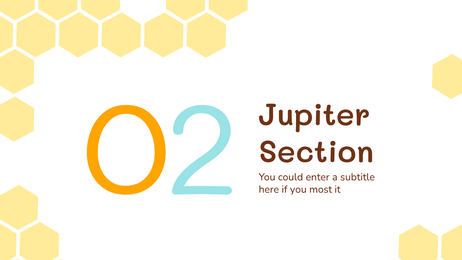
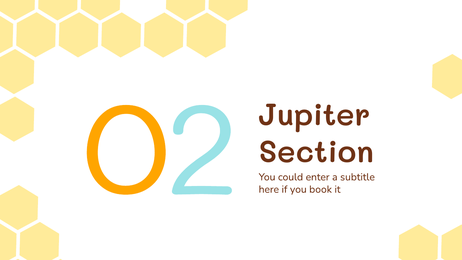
most: most -> book (321, 189)
